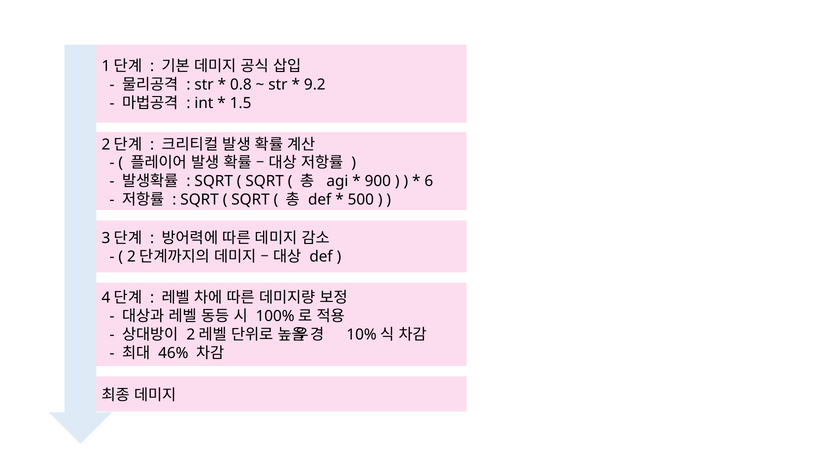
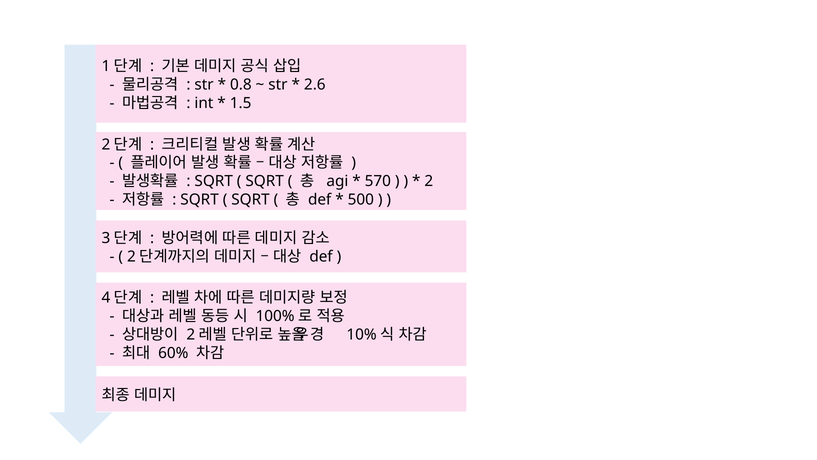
9.2: 9.2 -> 2.6 (315, 85)
900: 900 -> 570 (378, 181)
6: 6 -> 2 (429, 181)
46%: 46% -> 60% (173, 353)
